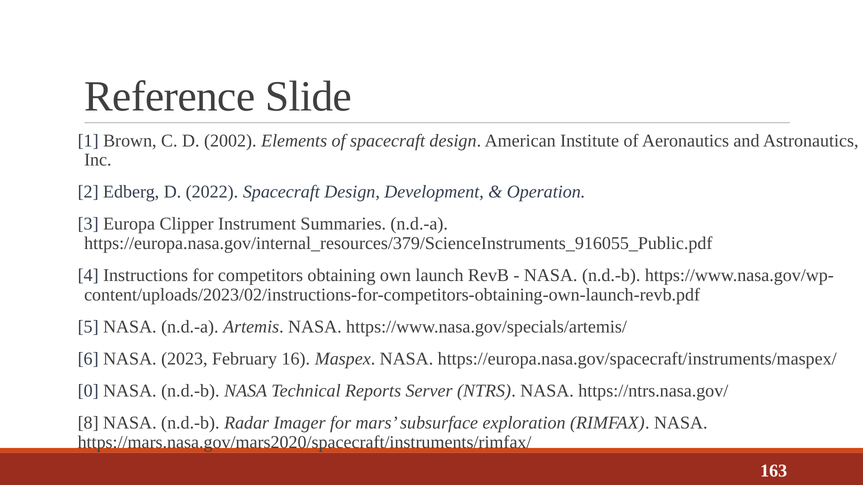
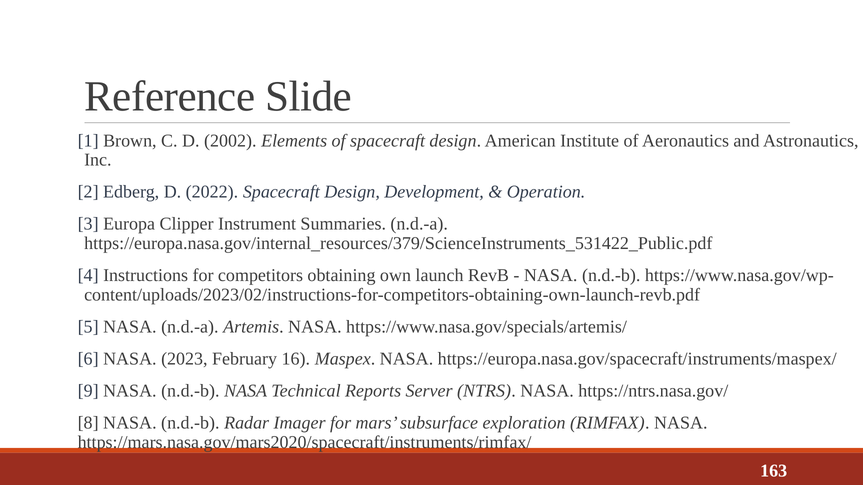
https://europa.nasa.gov/internal_resources/379/ScienceInstruments_916055_Public.pdf: https://europa.nasa.gov/internal_resources/379/ScienceInstruments_916055_Public.pdf -> https://europa.nasa.gov/internal_resources/379/ScienceInstruments_531422_Public.pdf (398, 244)
0: 0 -> 9 (88, 391)
